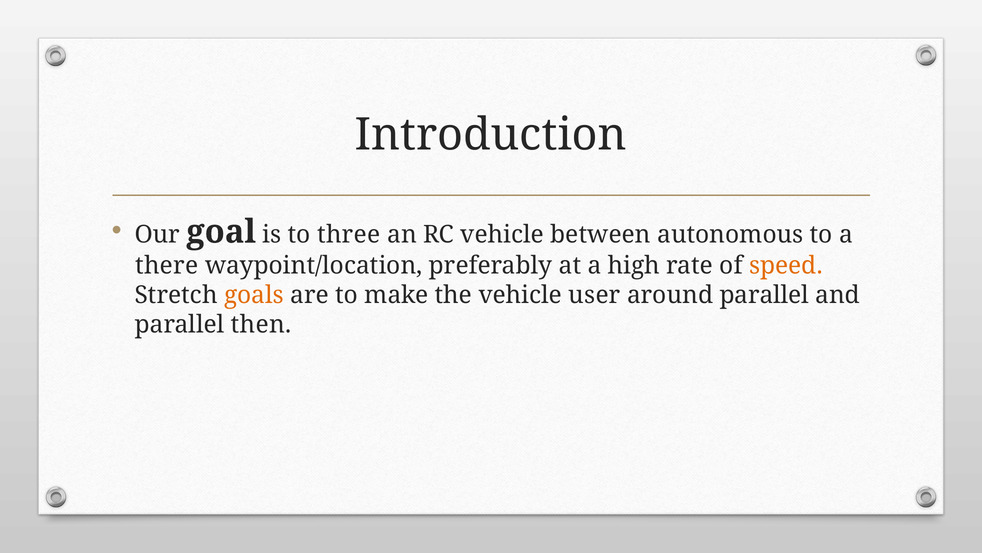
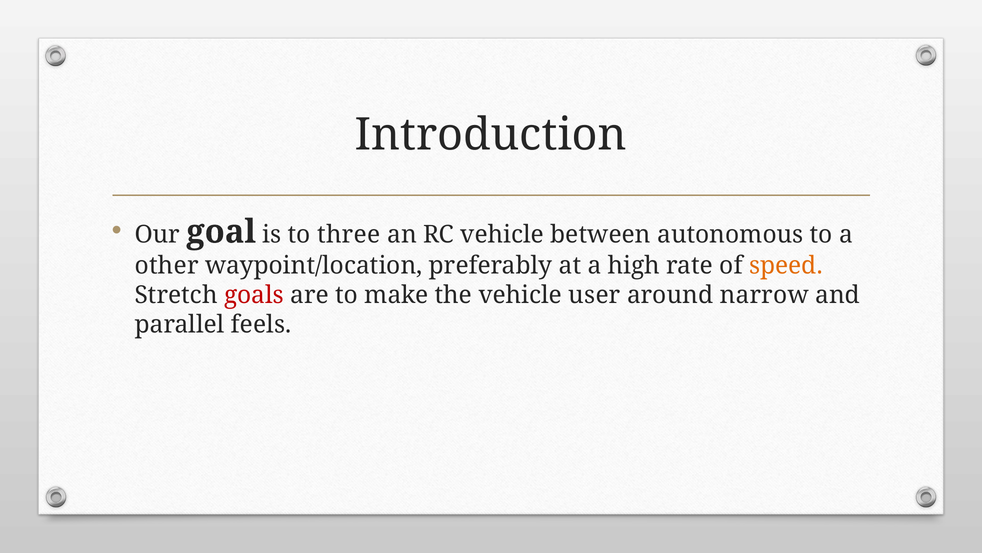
there: there -> other (167, 265)
goals colour: orange -> red (254, 295)
around parallel: parallel -> narrow (764, 295)
then: then -> feels (261, 324)
